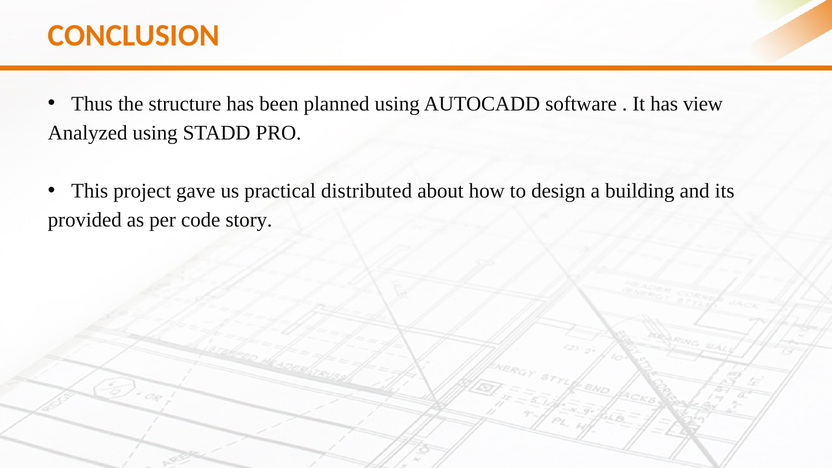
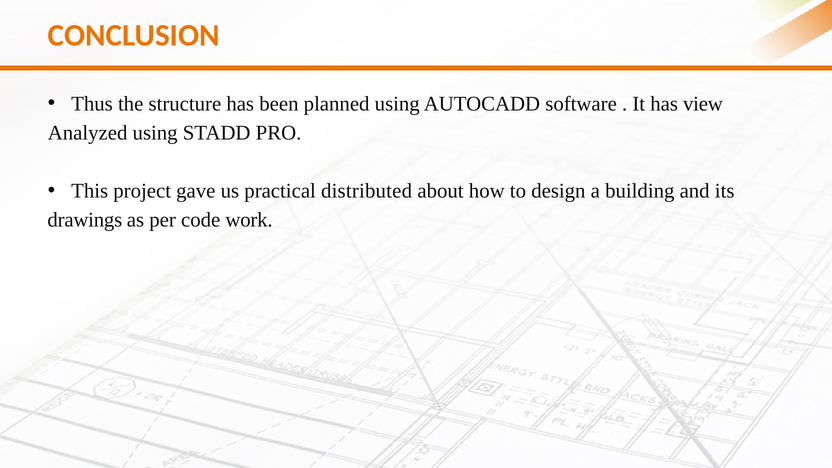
provided: provided -> drawings (85, 220)
story: story -> work (249, 220)
